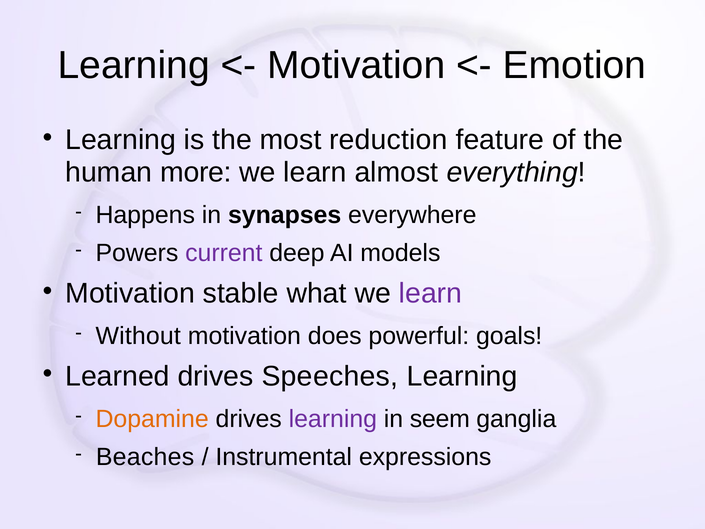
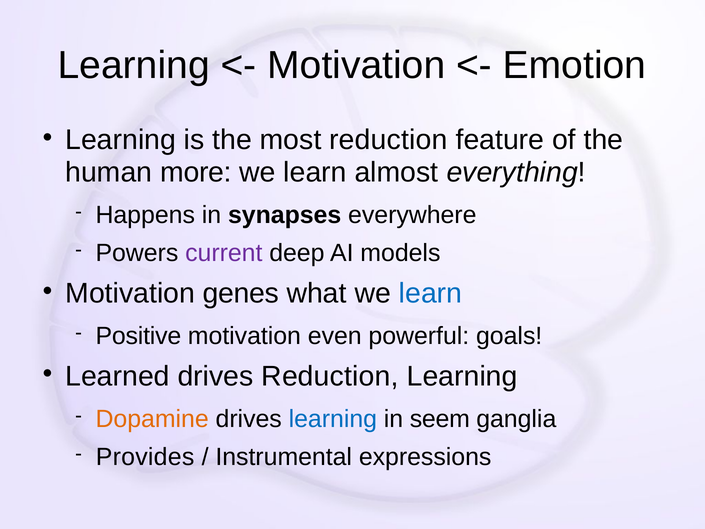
stable: stable -> genes (241, 293)
learn colour: purple -> blue (431, 293)
Without: Without -> Positive (138, 336)
does: does -> even (335, 336)
drives Speeches: Speeches -> Reduction (330, 376)
learning colour: purple -> blue (333, 419)
Beaches: Beaches -> Provides (145, 457)
